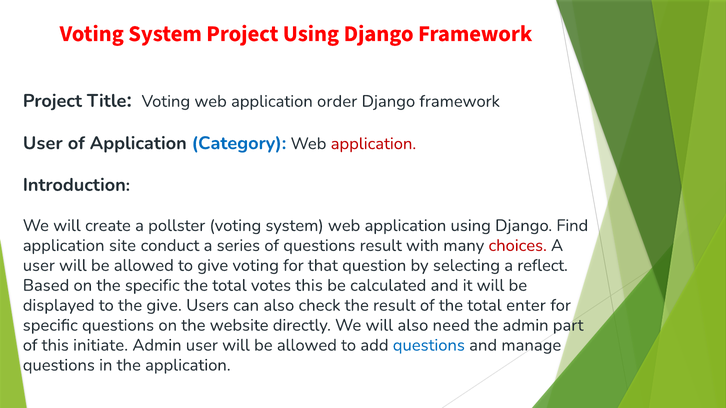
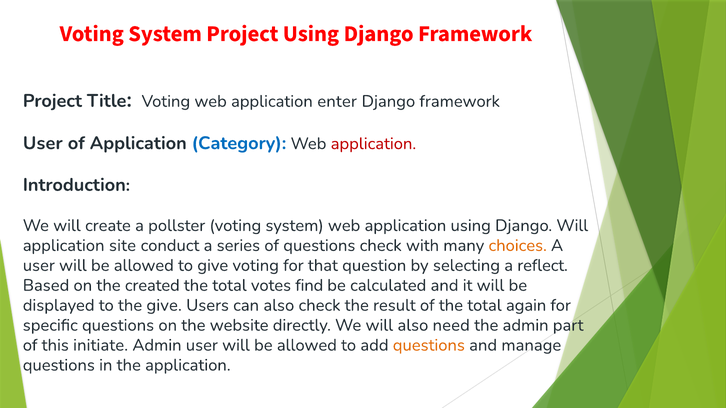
order: order -> enter (337, 101)
Django Find: Find -> Will (572, 226)
questions result: result -> check (381, 246)
choices colour: red -> orange (518, 246)
the specific: specific -> created (152, 286)
votes this: this -> find (309, 286)
enter: enter -> again (526, 306)
questions colour: blue -> orange (429, 345)
